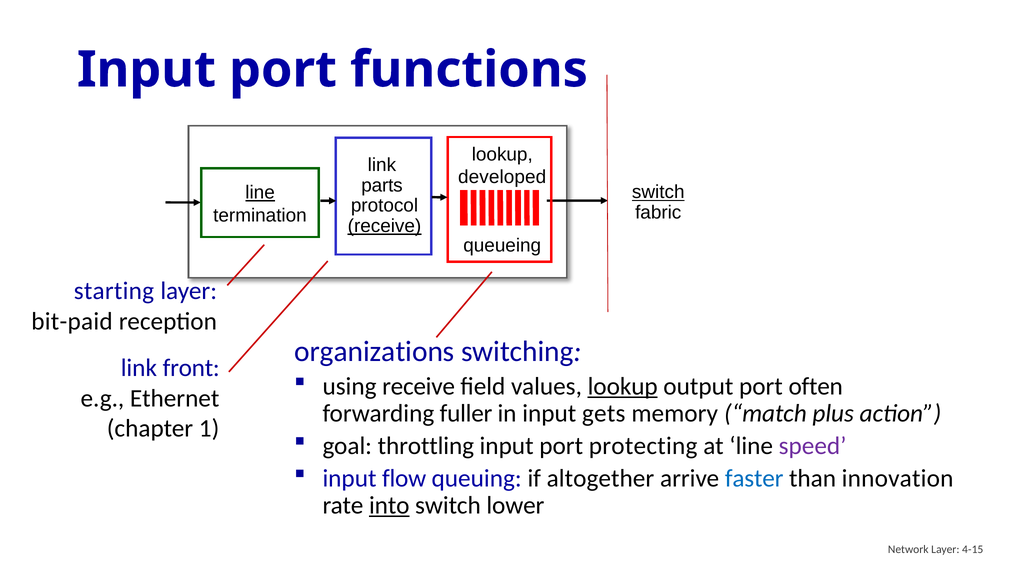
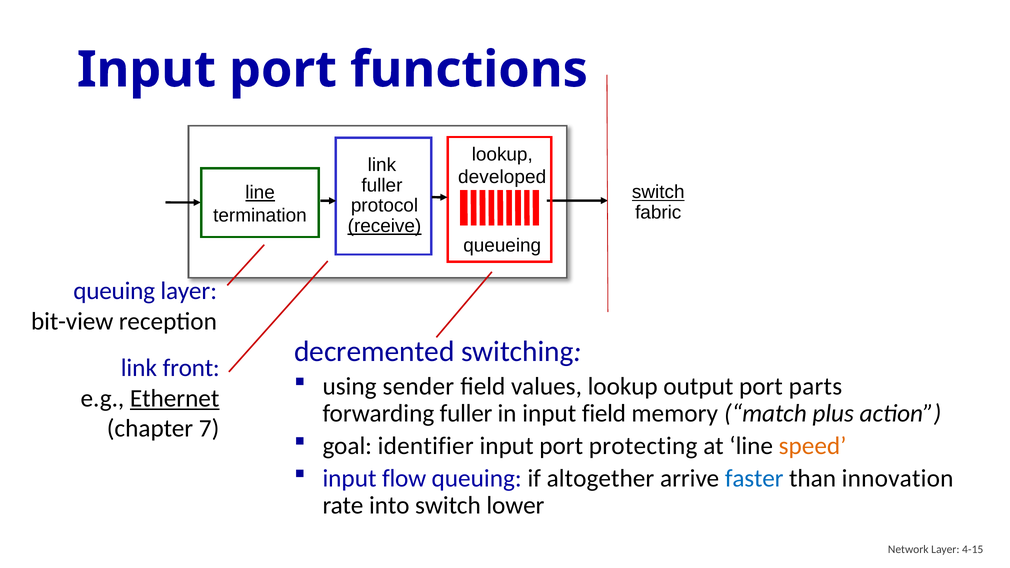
parts: parts -> fuller (382, 185)
starting: starting -> queuing (114, 291)
bit-paid: bit-paid -> bit-view (72, 322)
organizations: organizations -> decremented (374, 352)
using receive: receive -> sender (418, 386)
lookup underline: present -> none (623, 386)
often: often -> parts (815, 386)
Ethernet underline: none -> present (175, 398)
input gets: gets -> field (604, 414)
1: 1 -> 7 (209, 429)
throttling: throttling -> identifier (426, 446)
speed colour: purple -> orange (813, 446)
into underline: present -> none (389, 506)
